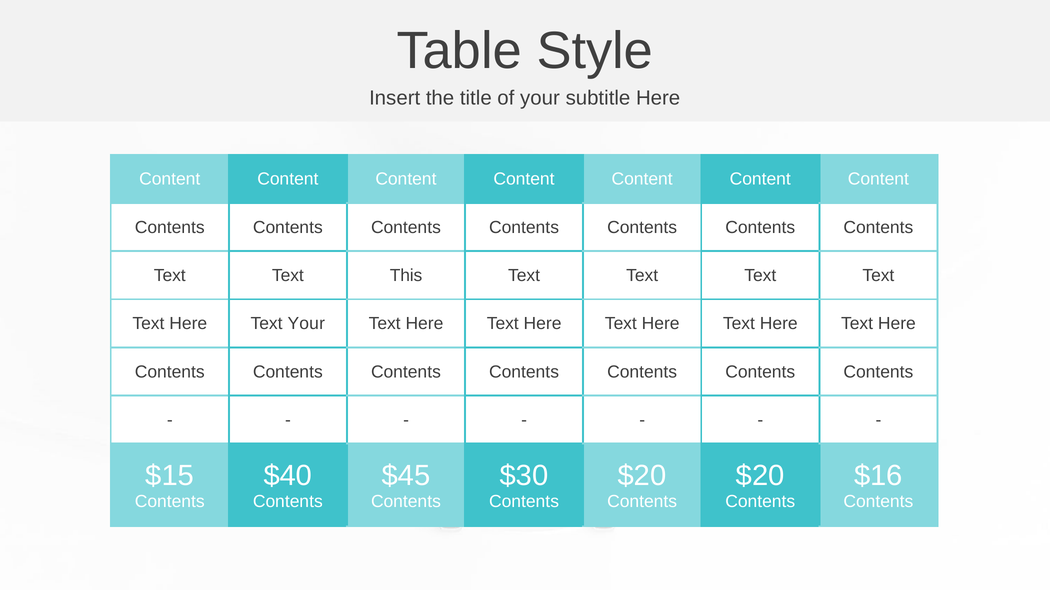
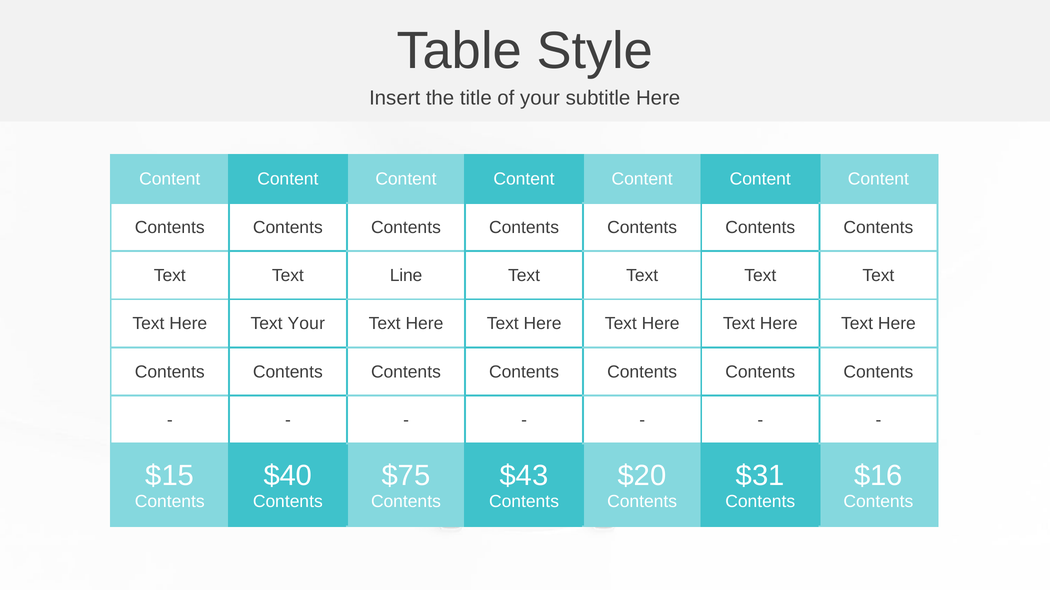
This: This -> Line (406, 276)
$45: $45 -> $75 (406, 476)
$30: $30 -> $43 (524, 476)
$20: $20 -> $31 (760, 476)
